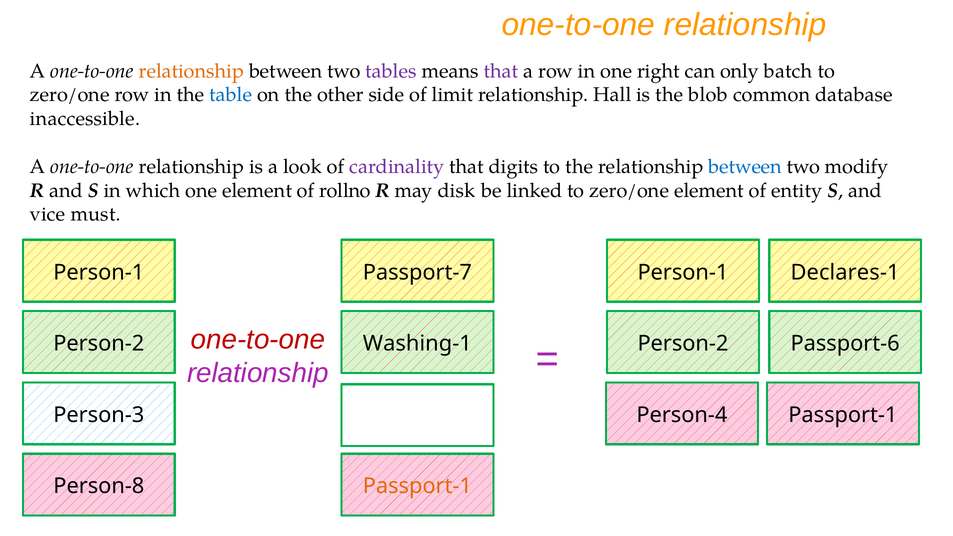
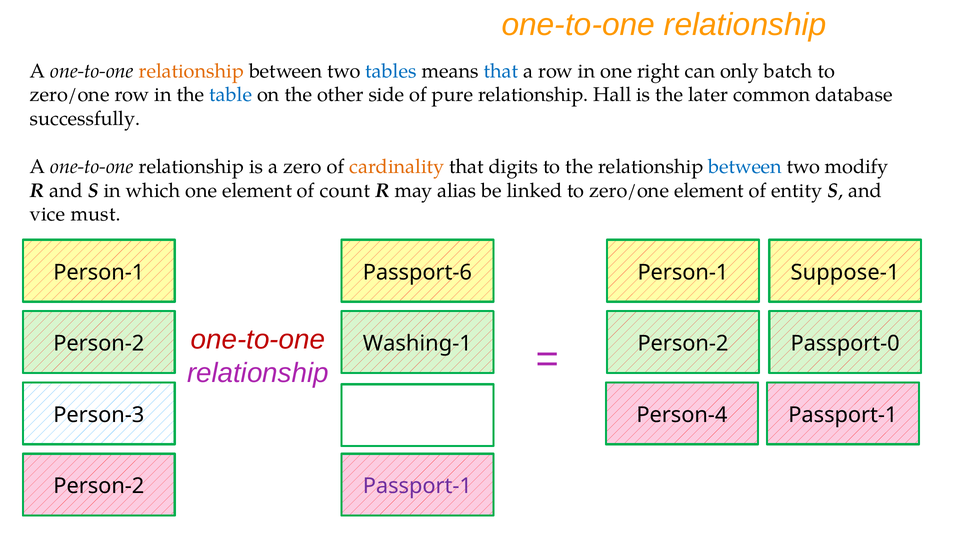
tables colour: purple -> blue (391, 71)
that colour: purple -> blue (501, 71)
limit: limit -> pure (452, 95)
blob: blob -> later (708, 95)
inaccessible: inaccessible -> successfully (85, 119)
look: look -> zero (302, 167)
cardinality colour: purple -> orange (397, 167)
rollno: rollno -> count (345, 191)
disk: disk -> alias (457, 191)
Passport-7: Passport-7 -> Passport-6 (417, 272)
Declares-1: Declares-1 -> Suppose-1 (845, 272)
Passport-6: Passport-6 -> Passport-0 (845, 344)
Person-8: Person-8 -> Person-2 (99, 486)
Passport-1 colour: orange -> purple (417, 486)
